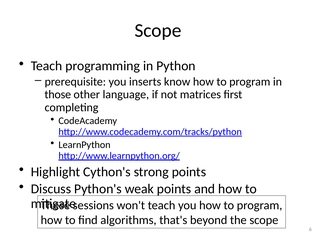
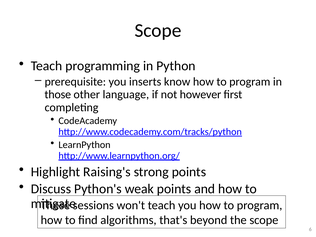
matrices: matrices -> however (200, 95)
Cython's: Cython's -> Raising's (107, 172)
